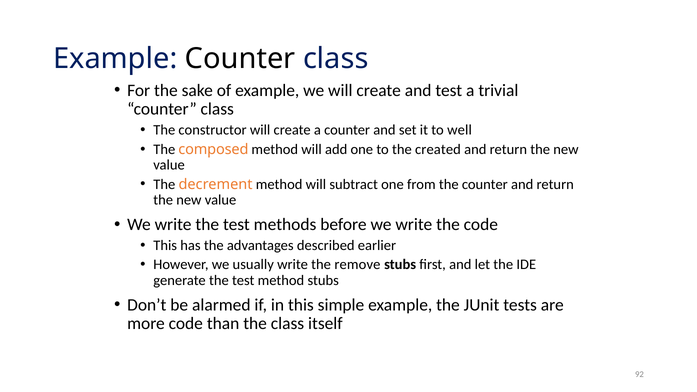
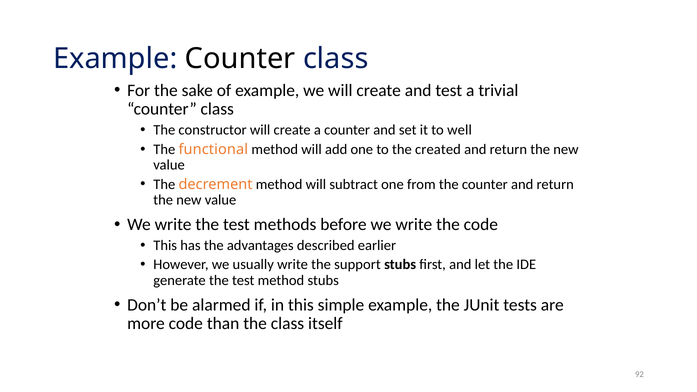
composed: composed -> functional (213, 149)
remove: remove -> support (357, 265)
